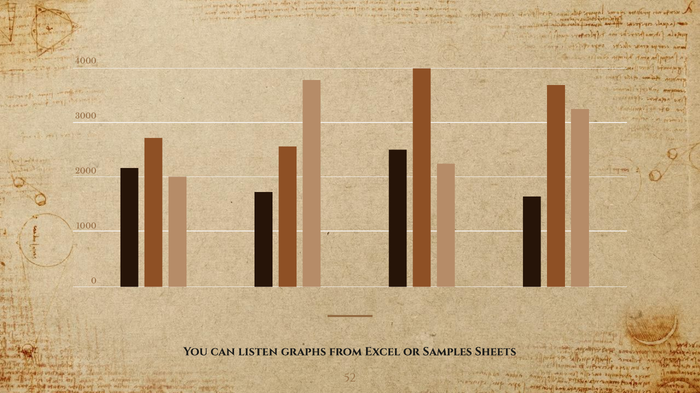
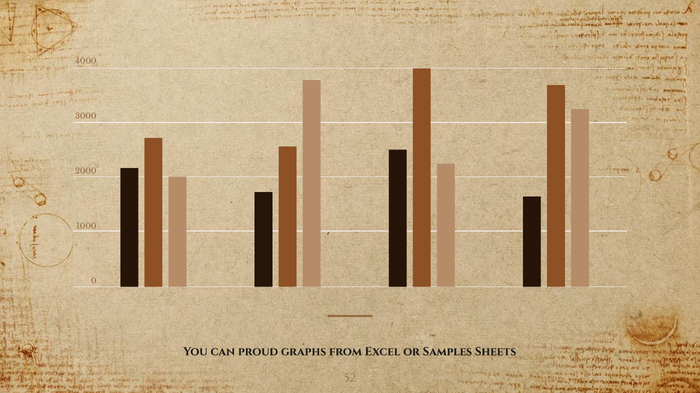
listen: listen -> proud (258, 352)
